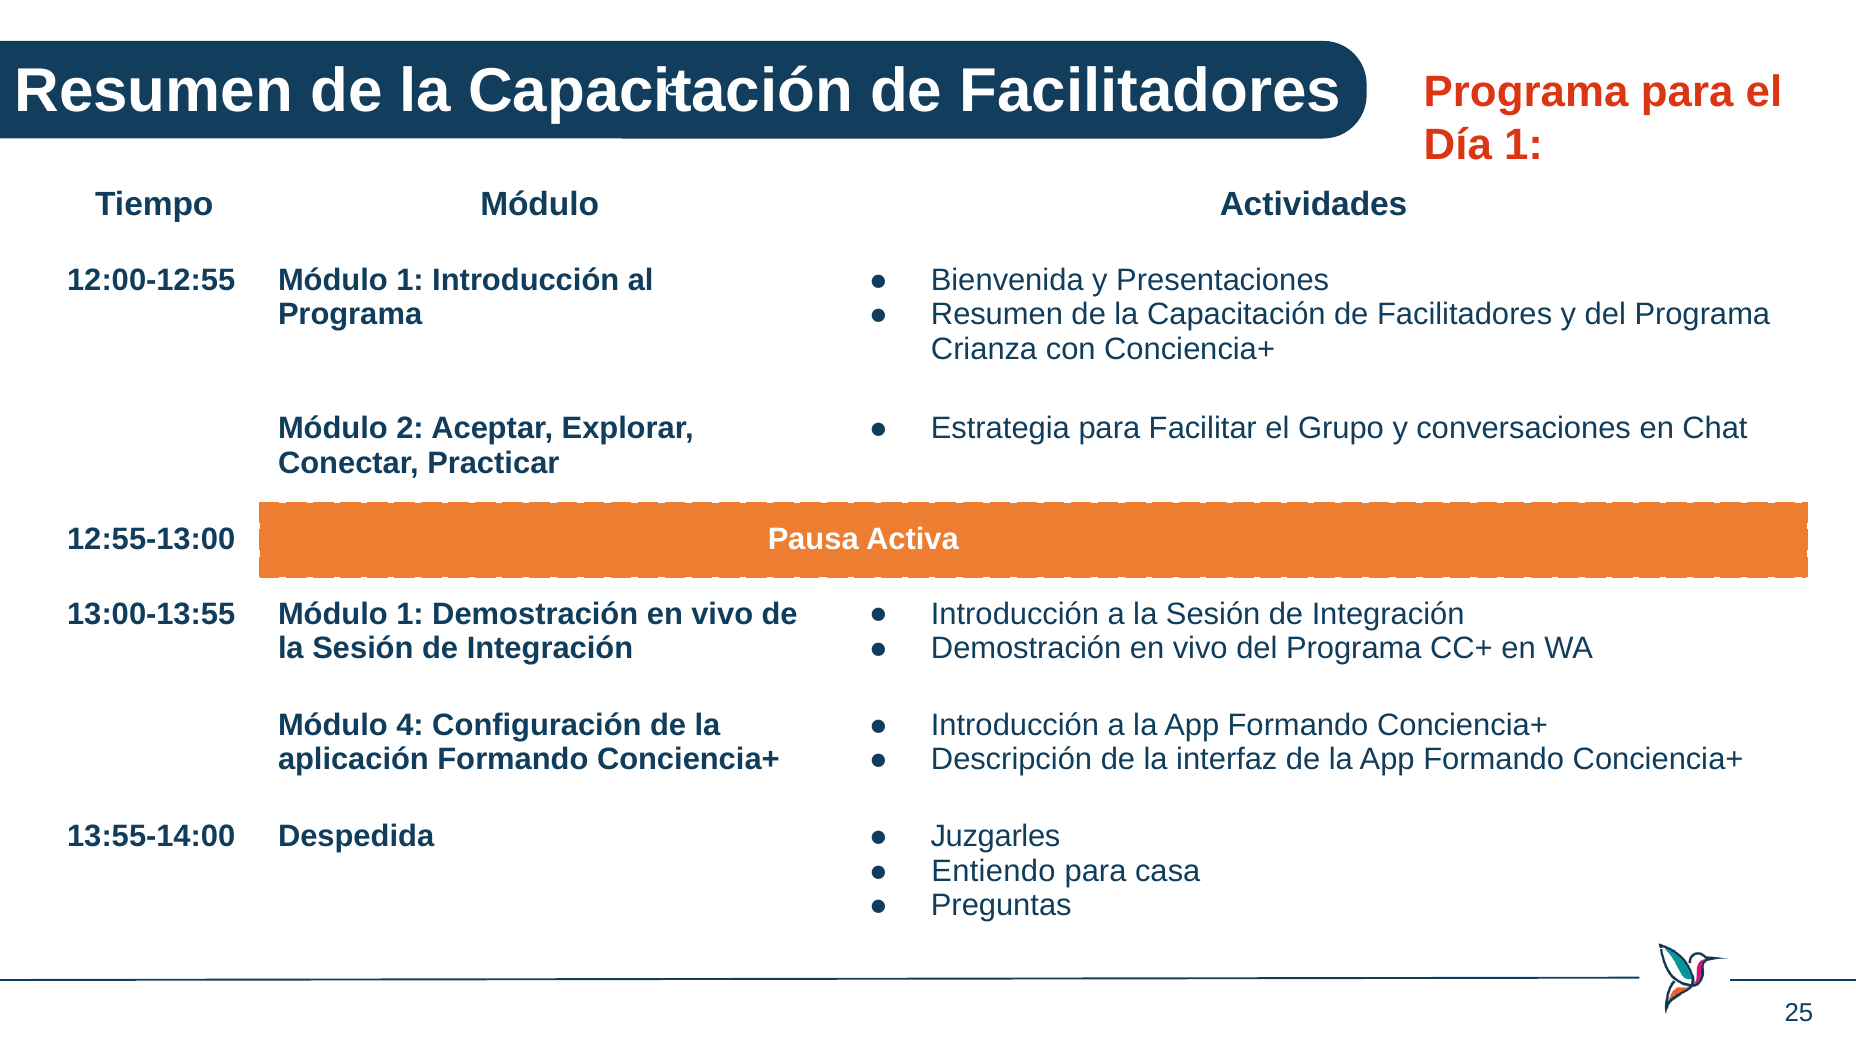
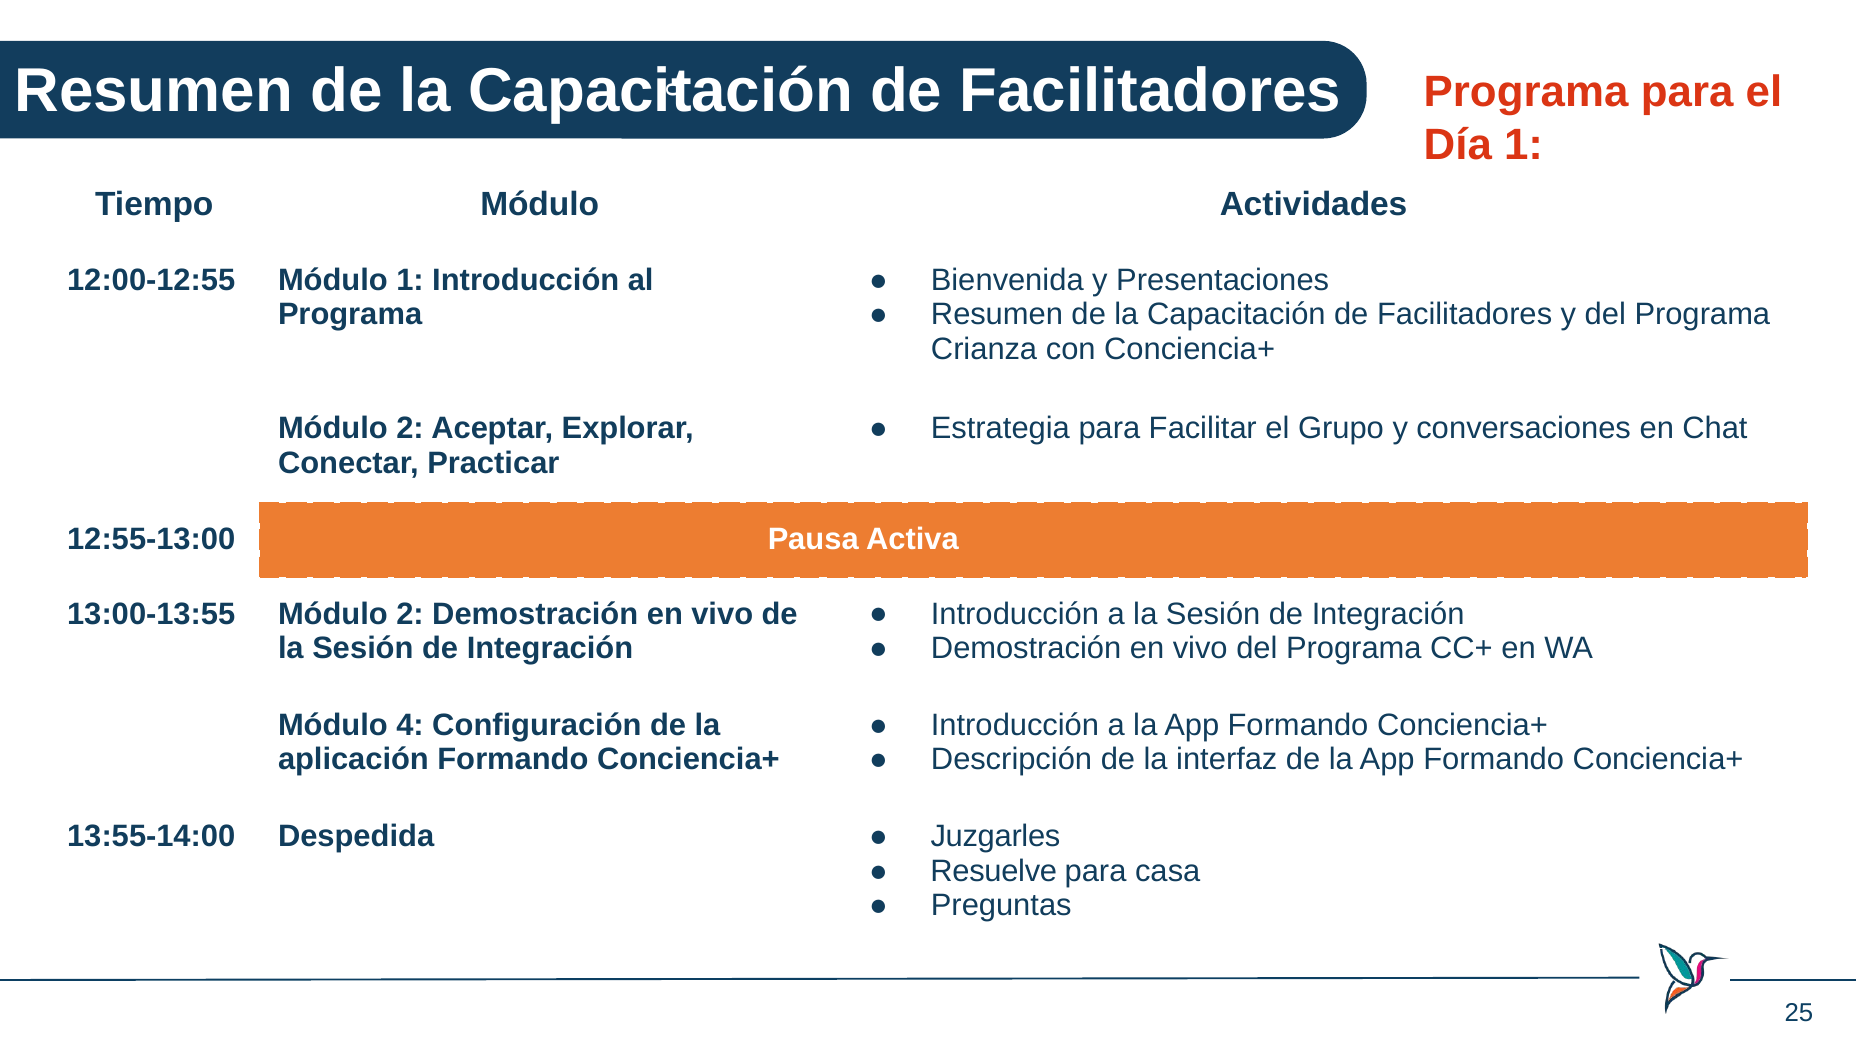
13:00-13:55 Módulo 1: 1 -> 2 (410, 614)
Entiendo: Entiendo -> Resuelve (994, 871)
